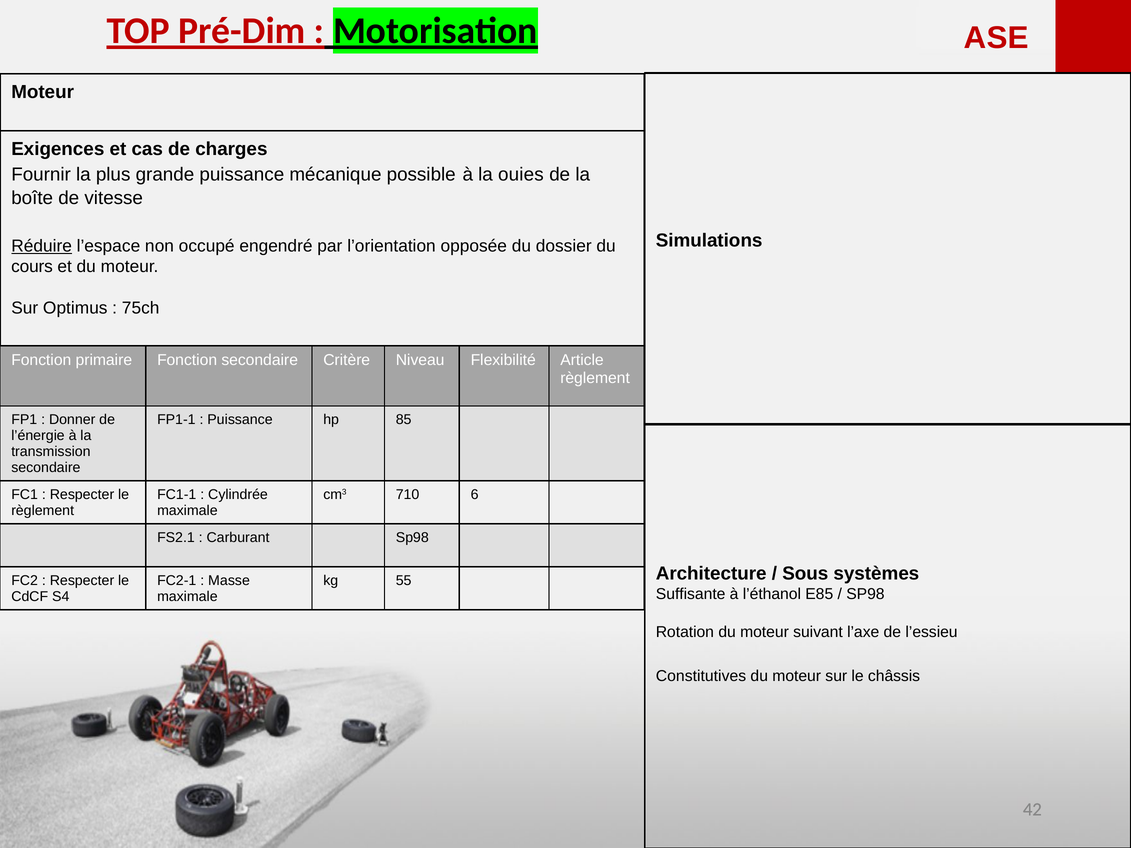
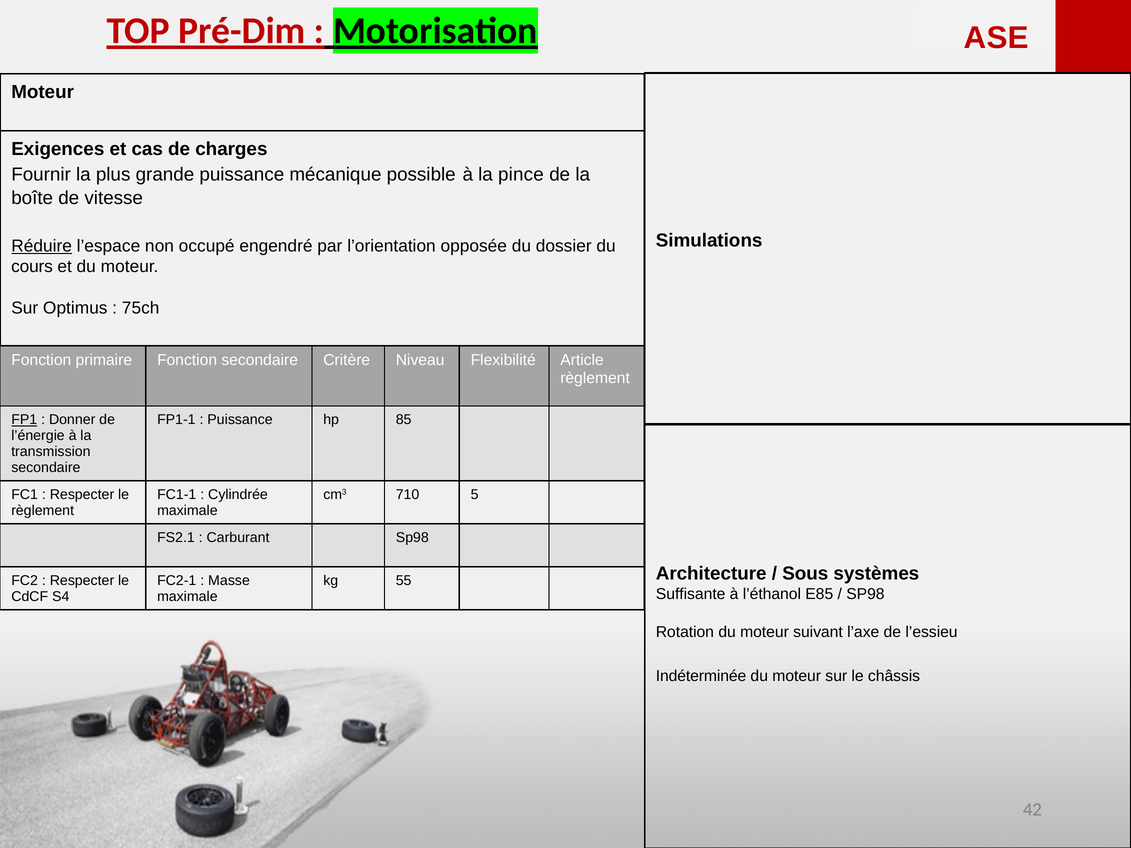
ouies: ouies -> pince (521, 175)
FP1 underline: none -> present (24, 420)
6: 6 -> 5 (475, 495)
Constitutives: Constitutives -> Indéterminée (701, 676)
